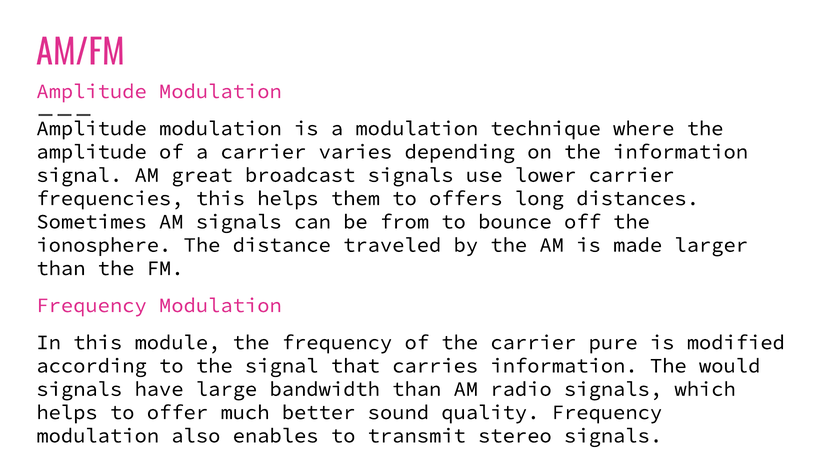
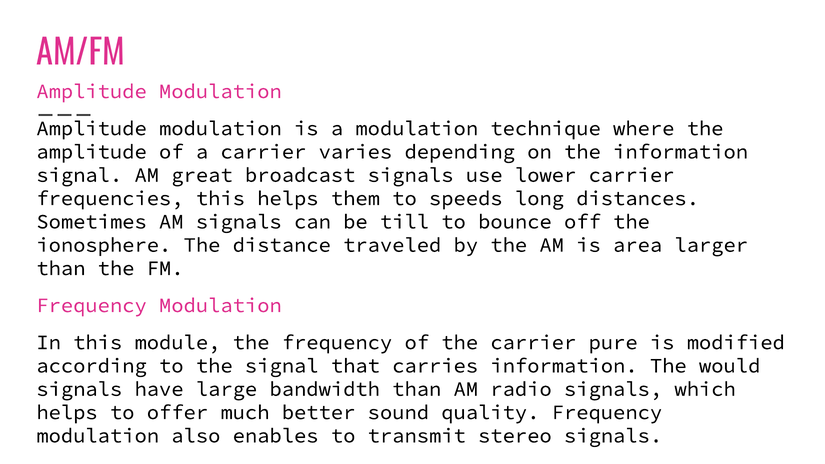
offers: offers -> speeds (466, 198)
from: from -> till (405, 222)
made: made -> area (638, 245)
